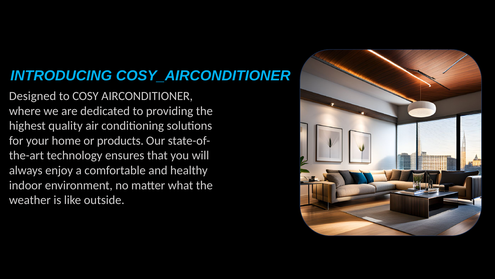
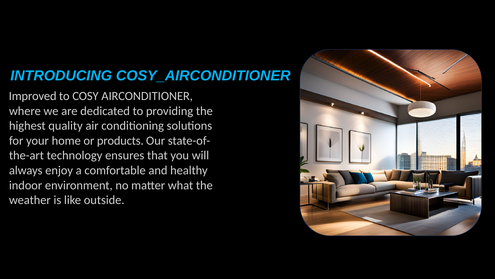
Designed: Designed -> Improved (33, 96)
